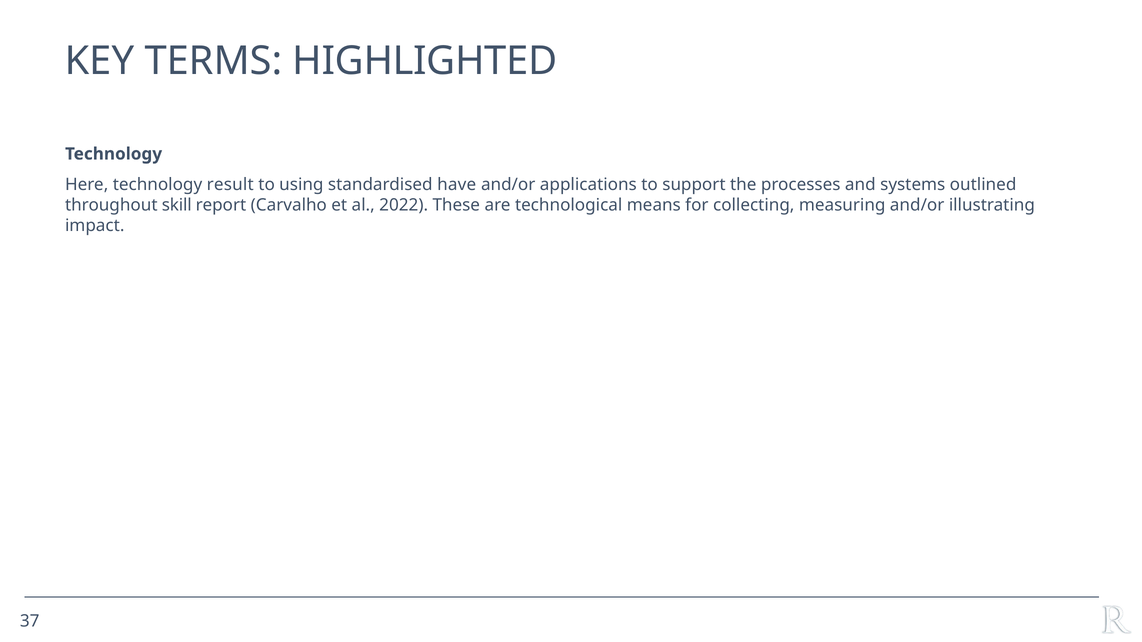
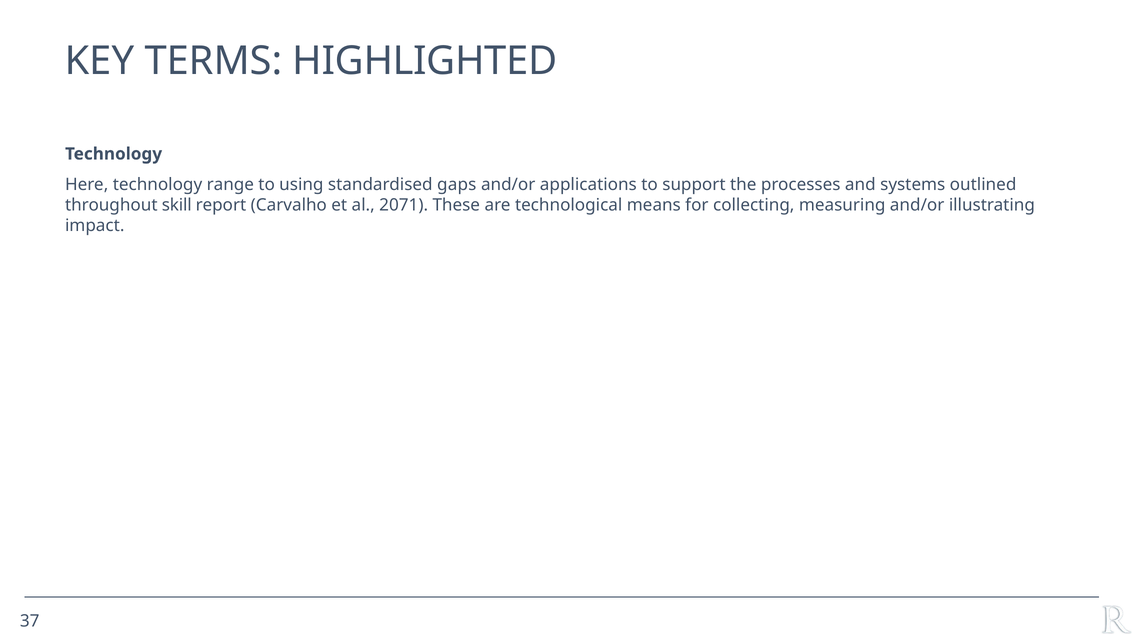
result: result -> range (230, 185)
have: have -> gaps (457, 185)
2022: 2022 -> 2071 (404, 205)
